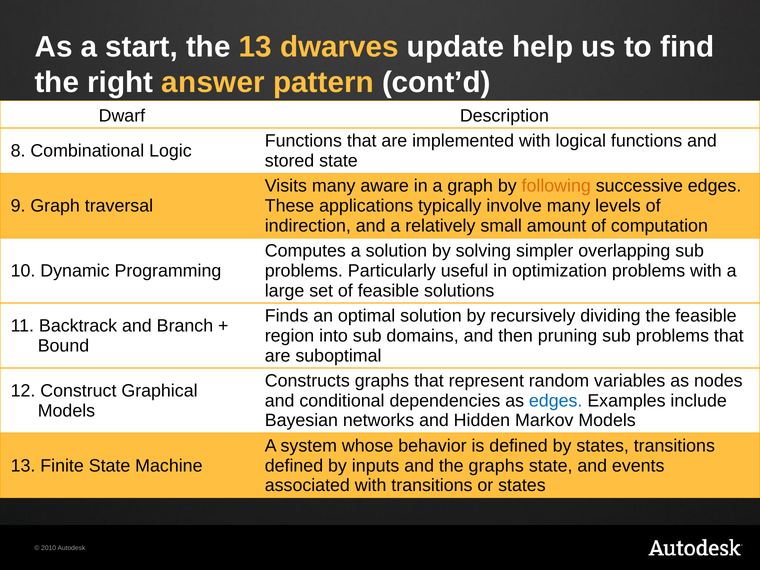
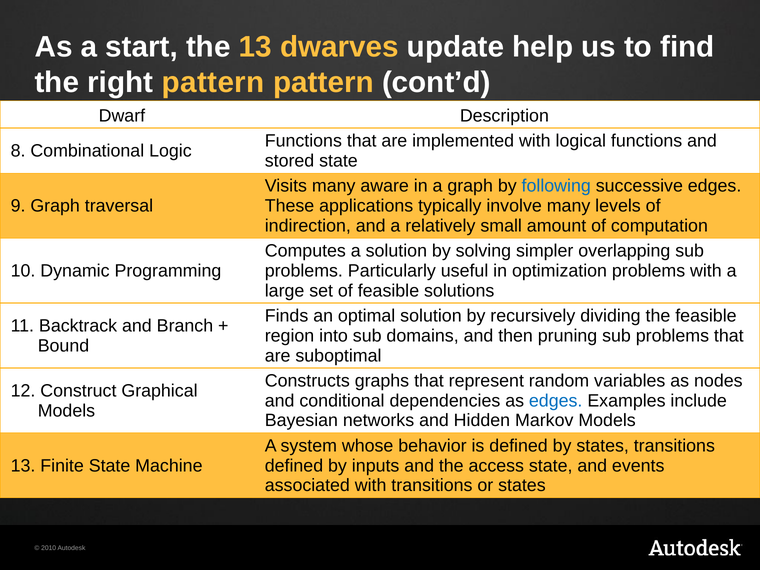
right answer: answer -> pattern (213, 83)
following colour: orange -> blue (556, 186)
the graphs: graphs -> access (496, 466)
